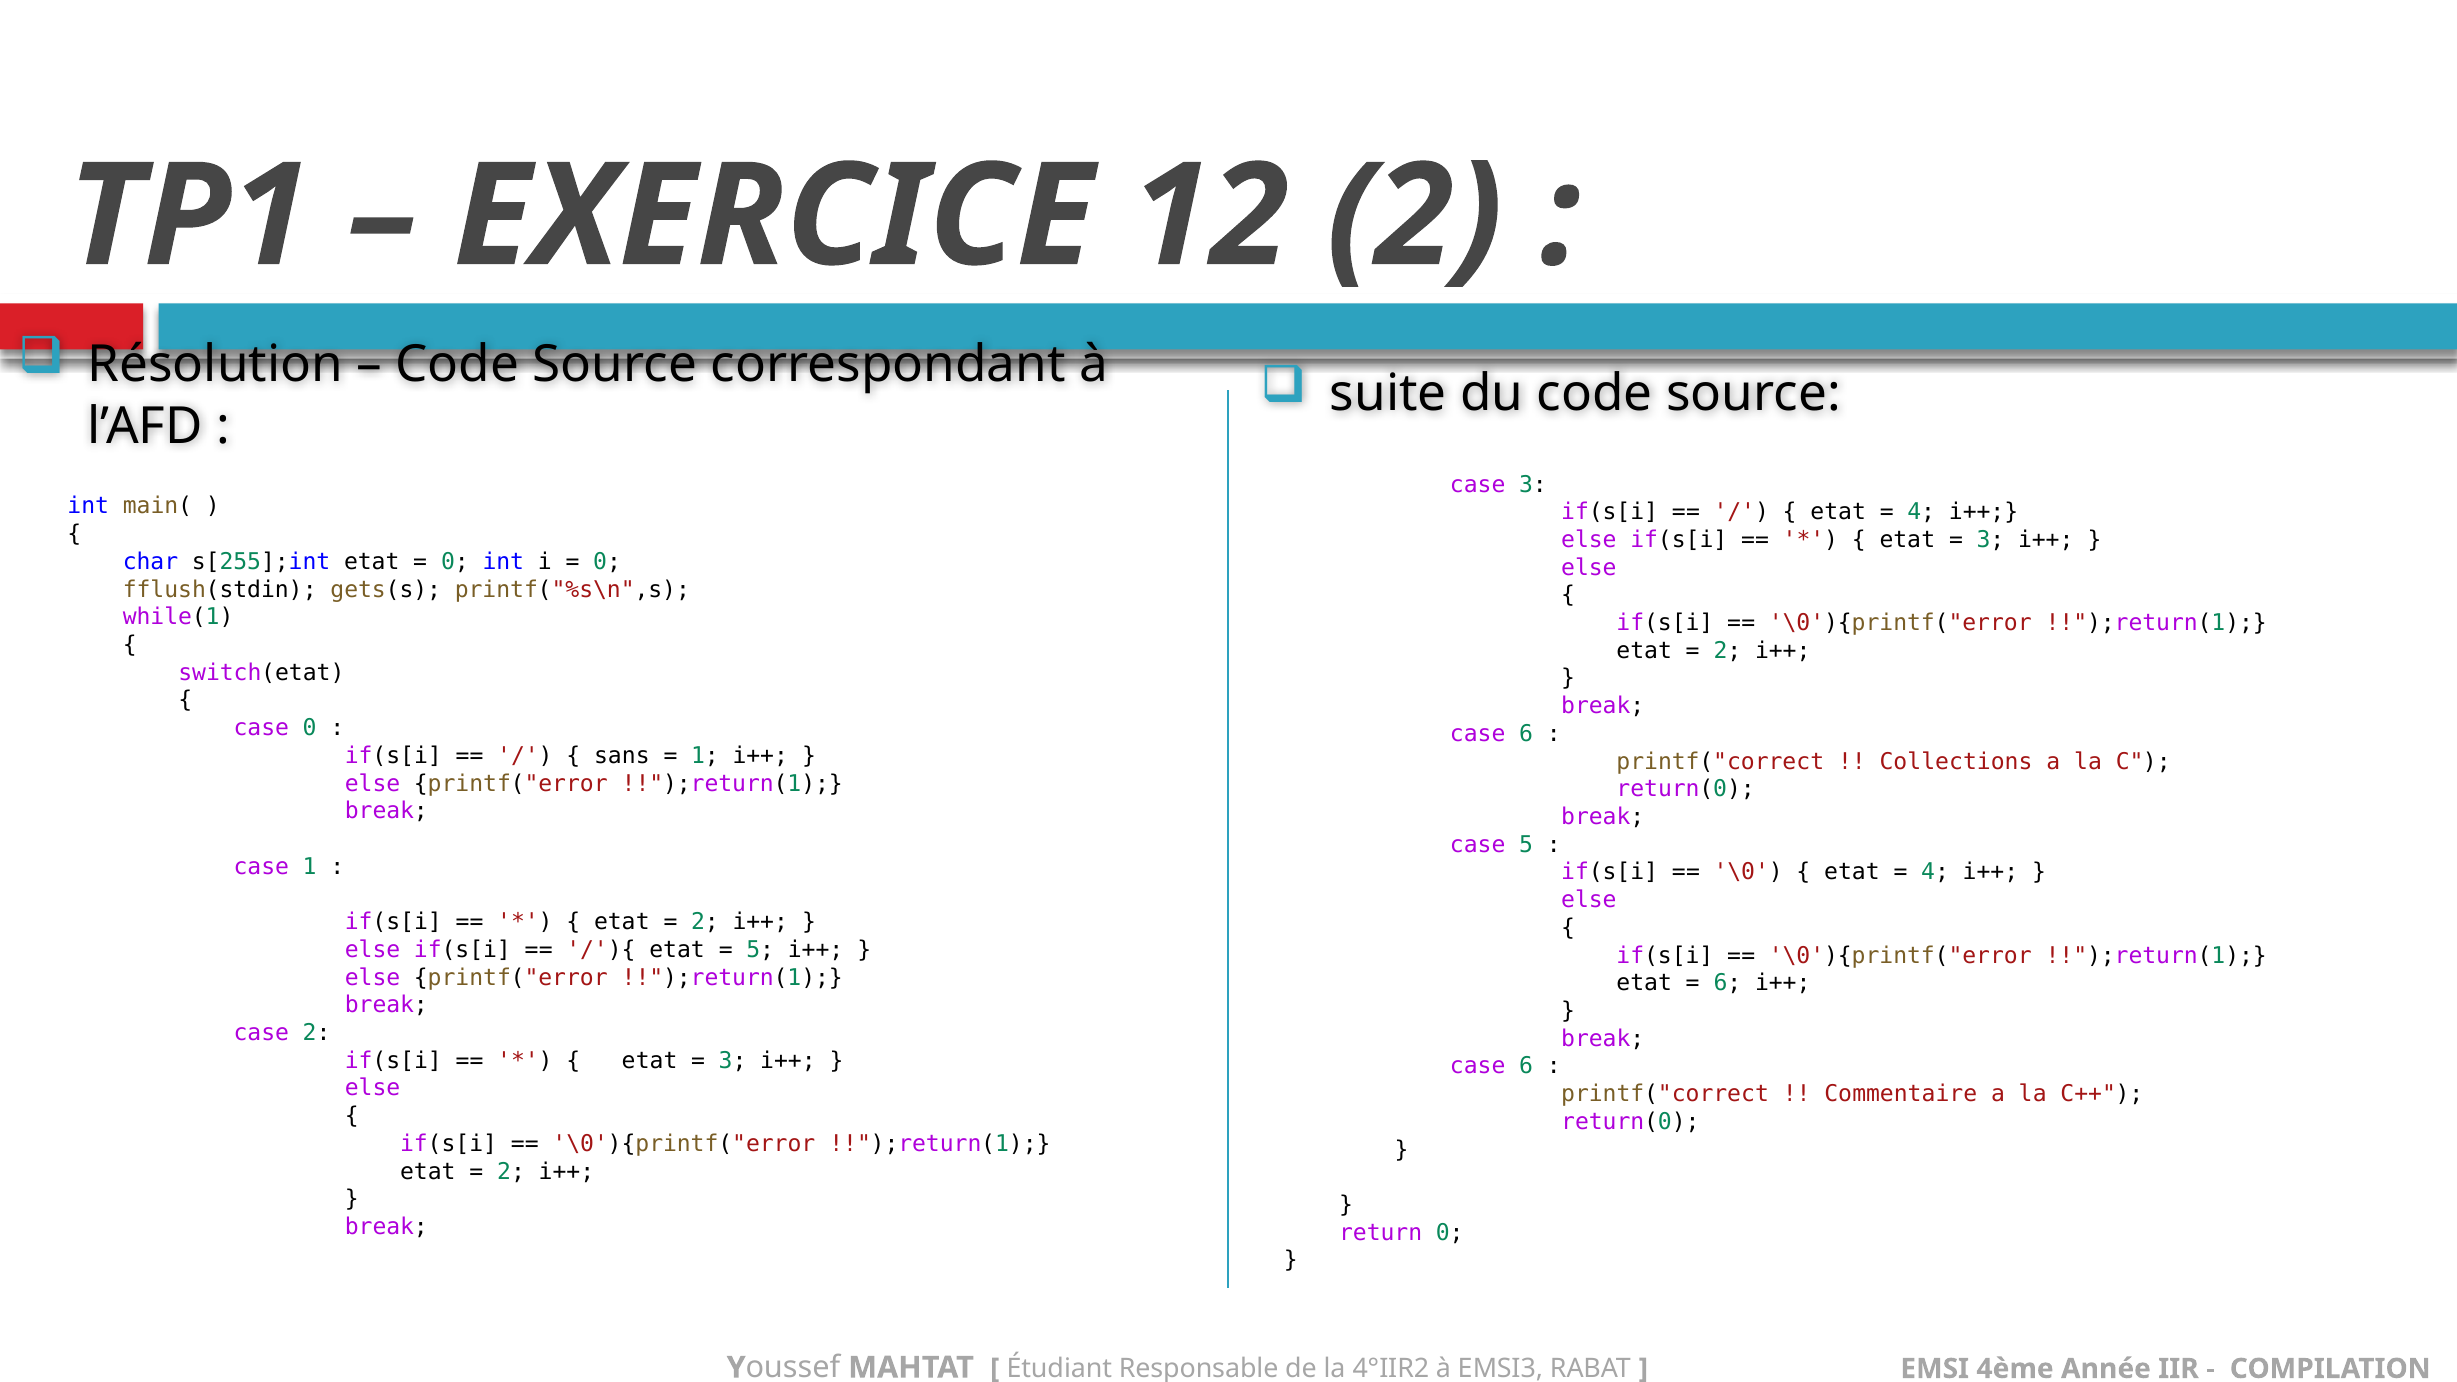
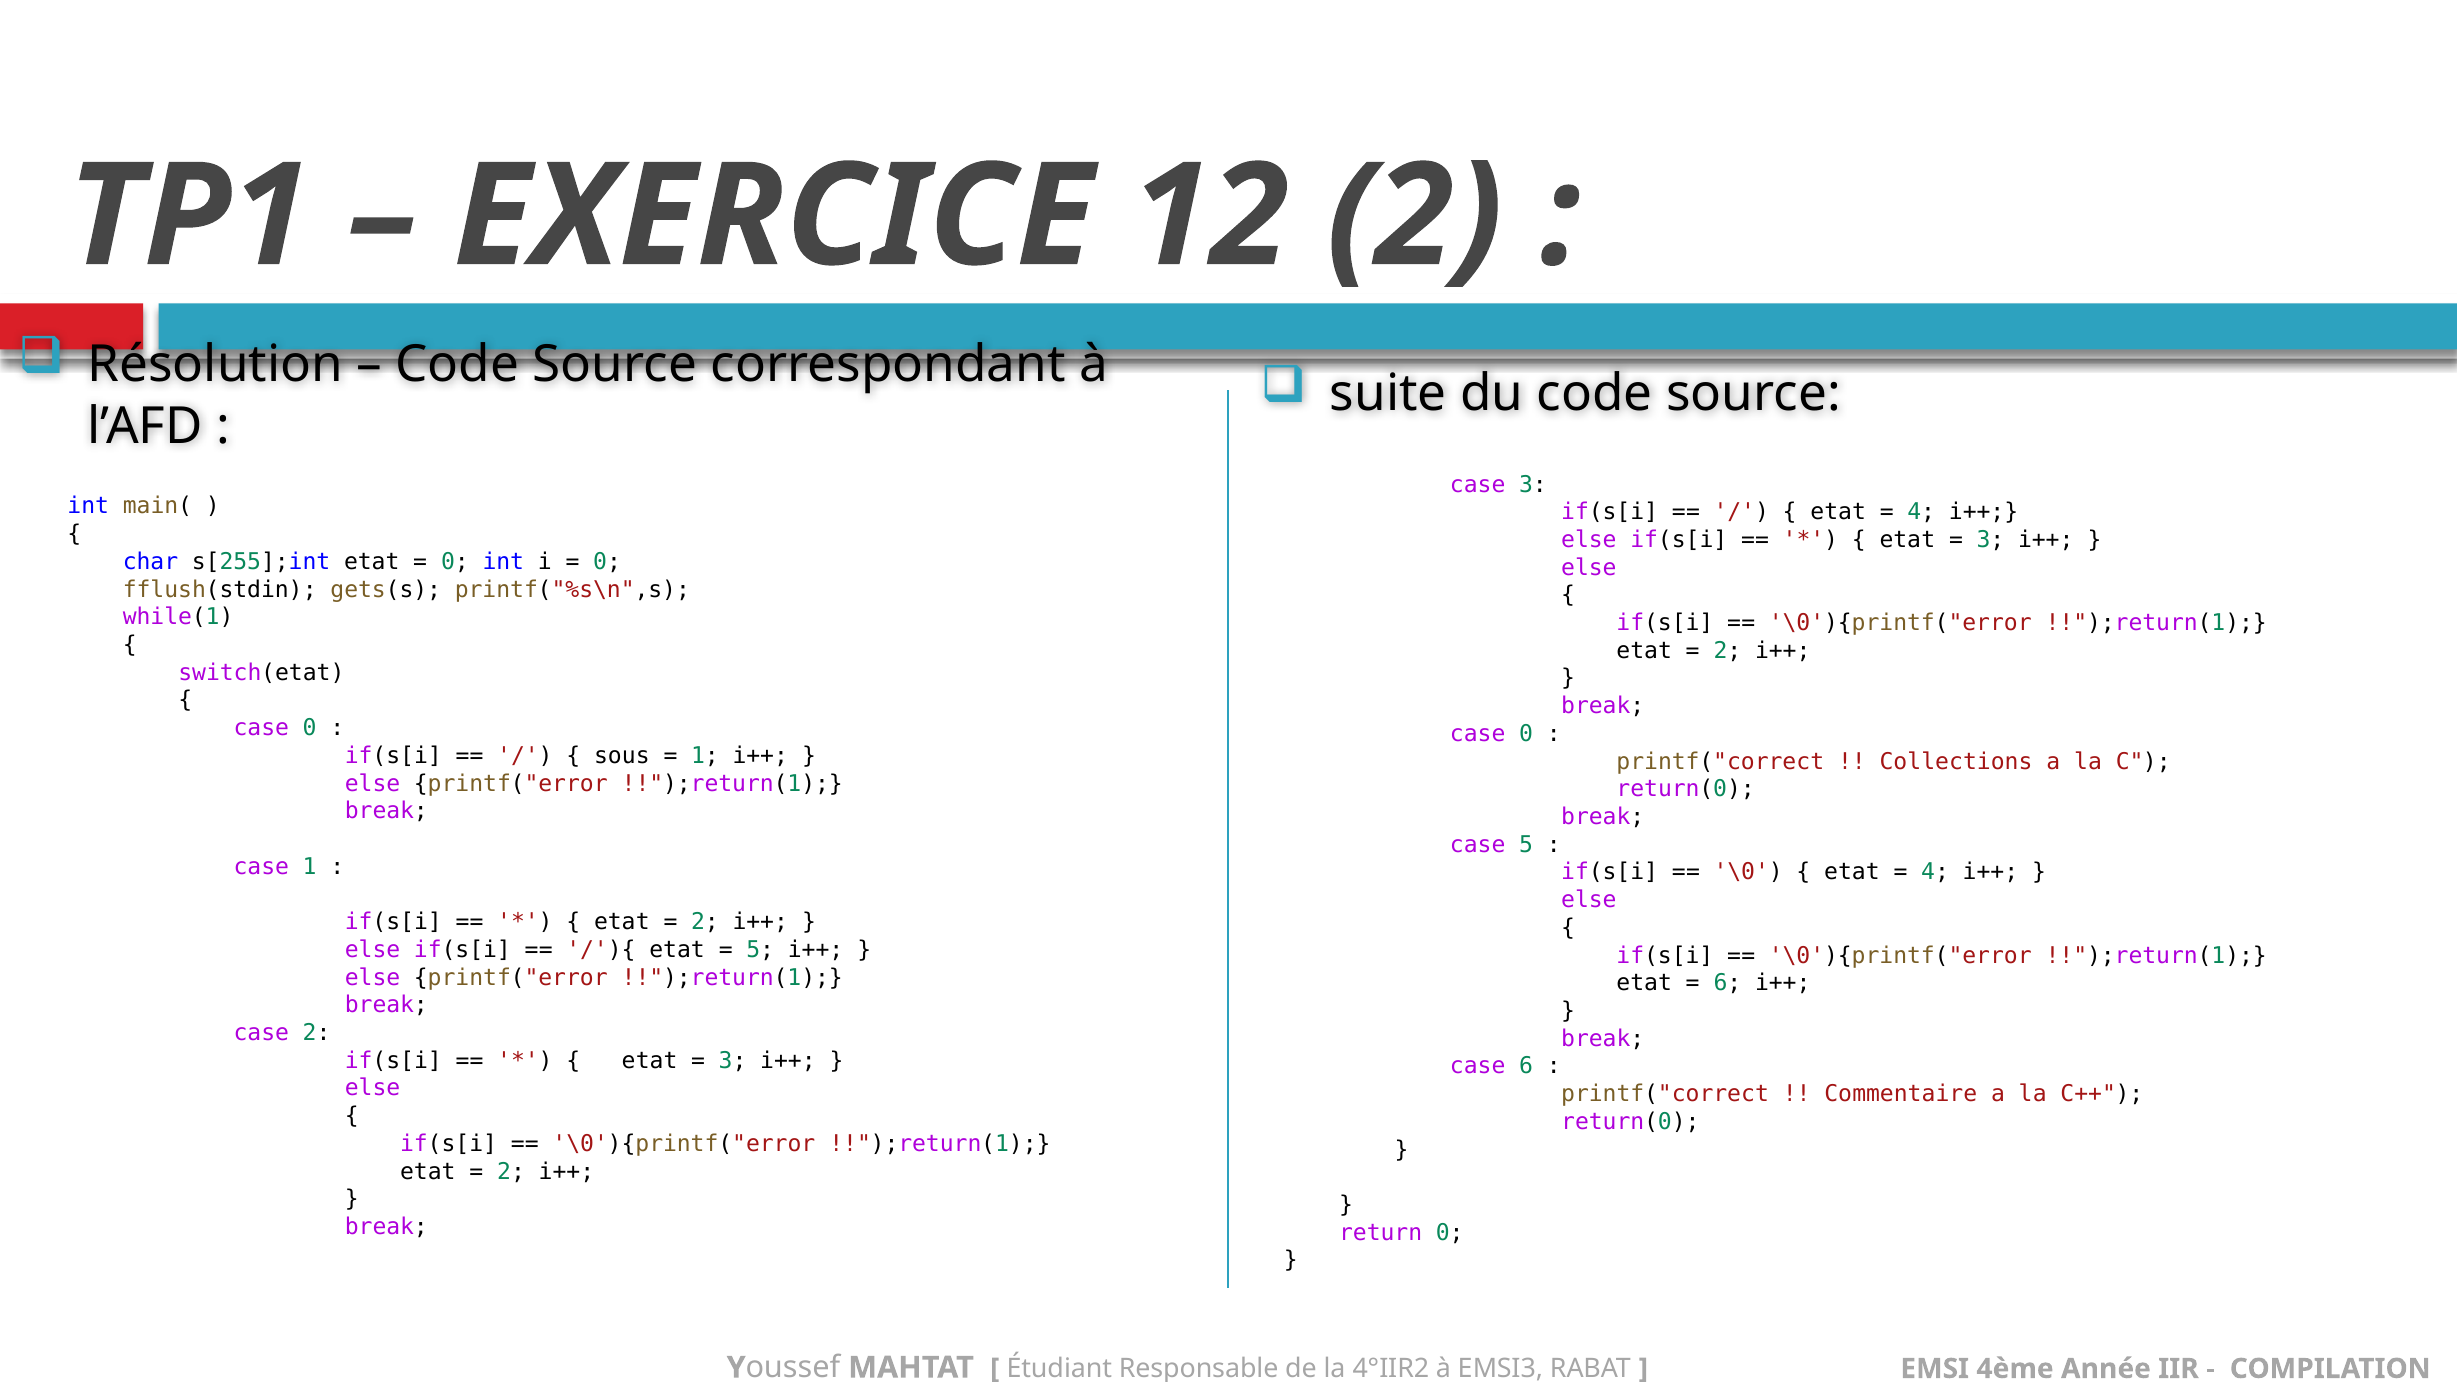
6: 6 -> 0 (1526, 734)
sans: sans -> sous (622, 756)
